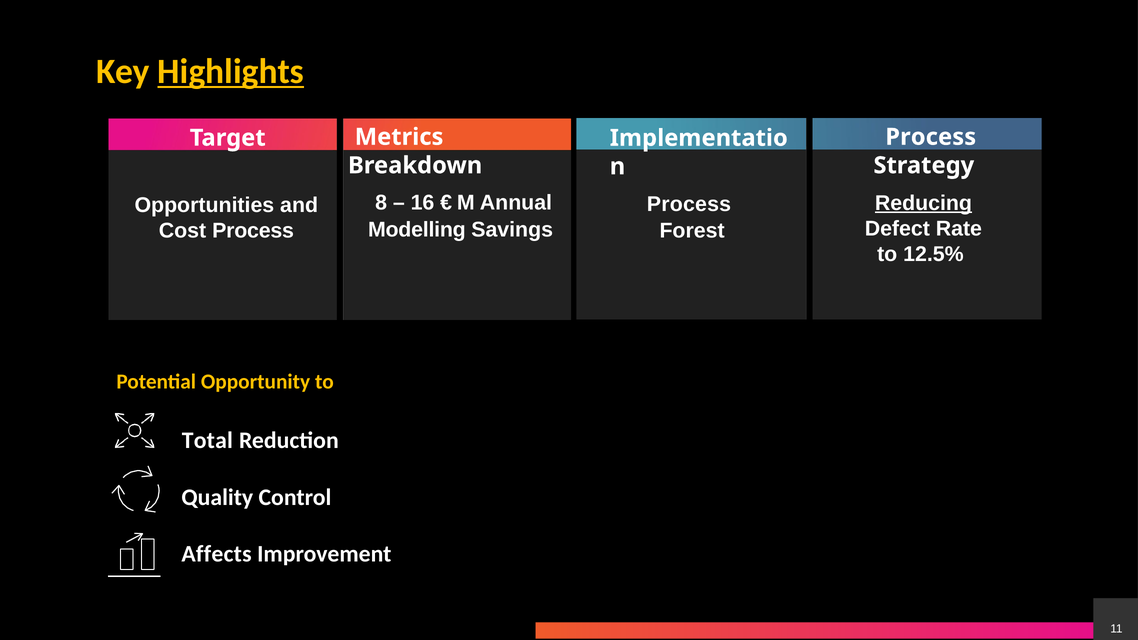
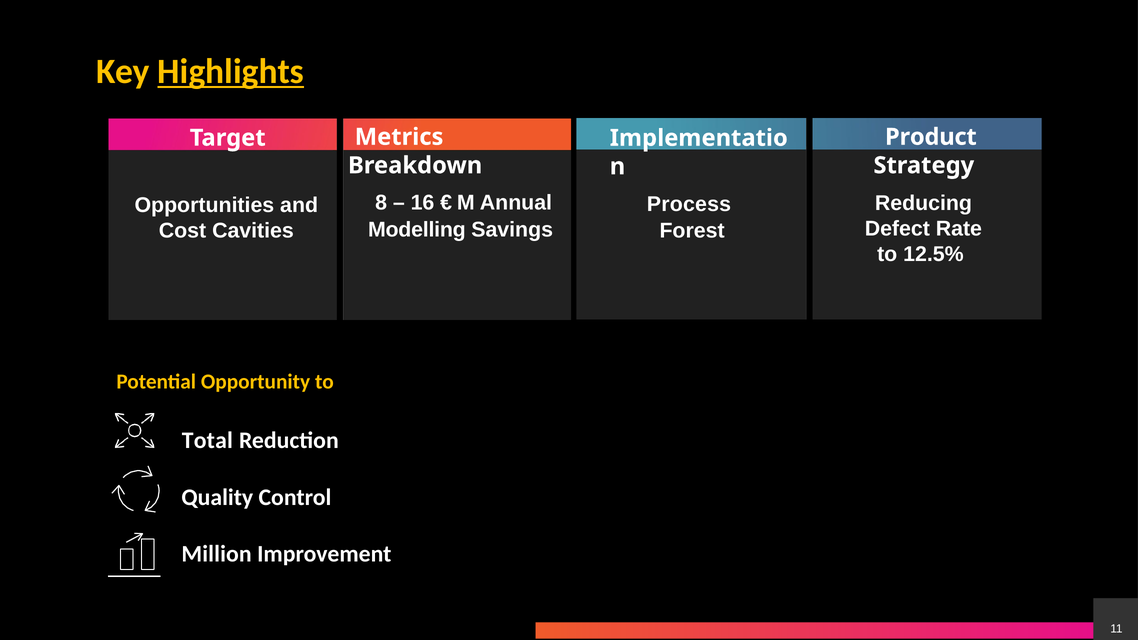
Process: Process -> Product (931, 137)
Reducing underline: present -> none (923, 203)
Cost Process: Process -> Cavities (253, 231)
Affects: Affects -> Million (217, 554)
